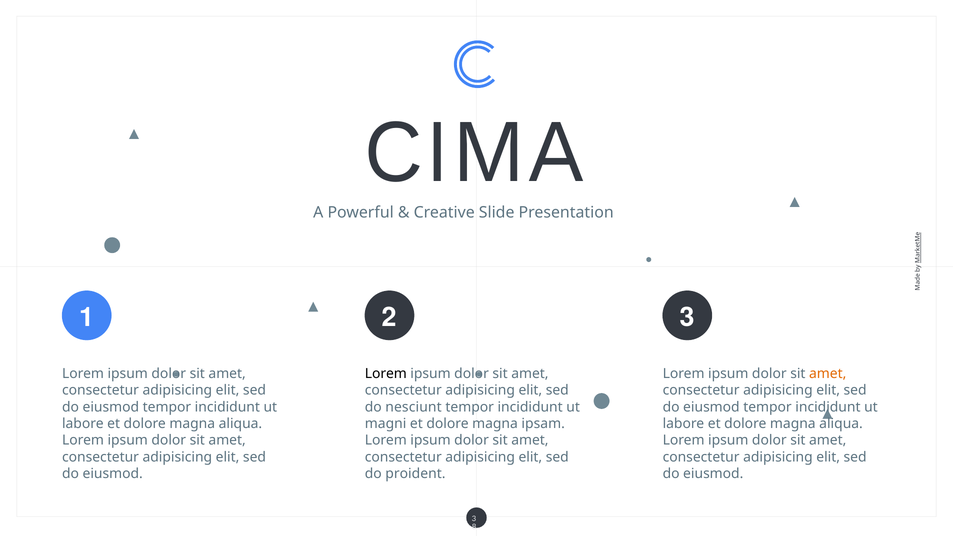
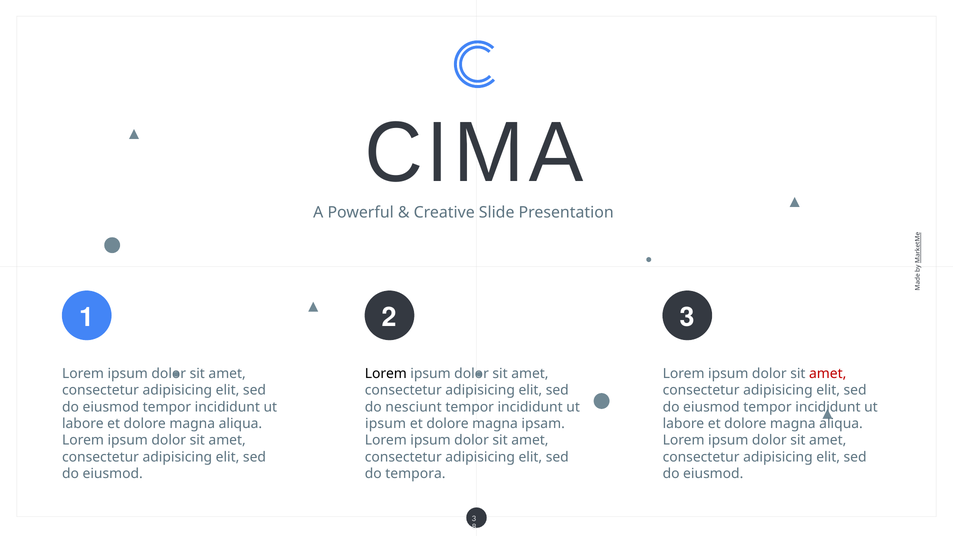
amet colour: orange -> red (828, 374)
magni: magni -> ipsum (386, 424)
proident: proident -> tempora (415, 474)
